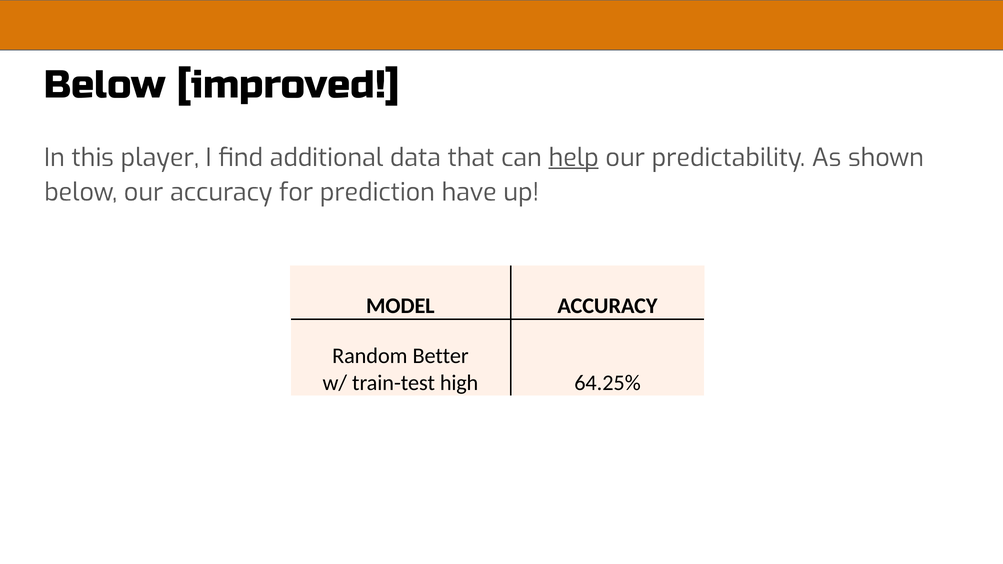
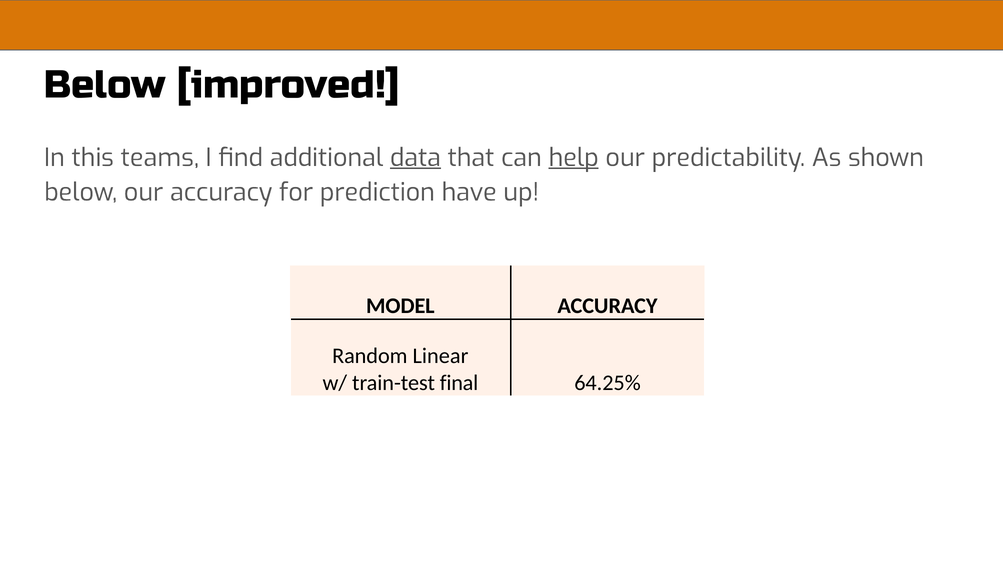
player: player -> teams (160, 158)
data underline: none -> present (415, 158)
Better: Better -> Linear (441, 356)
high: high -> final (459, 383)
